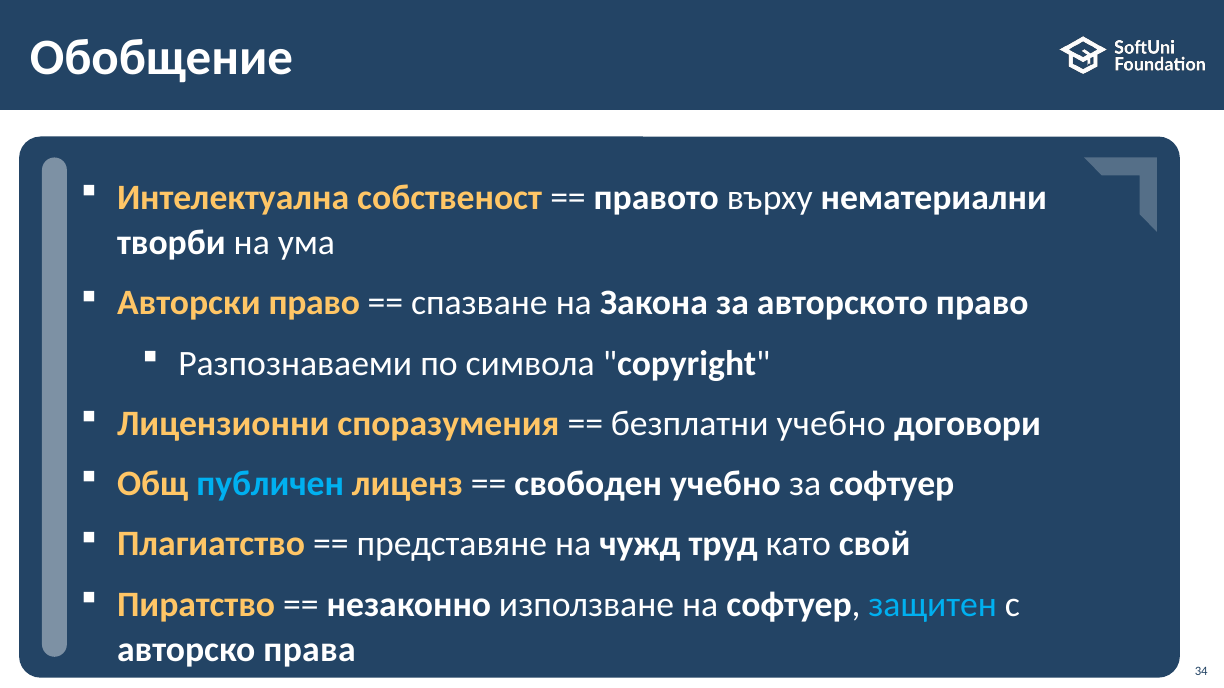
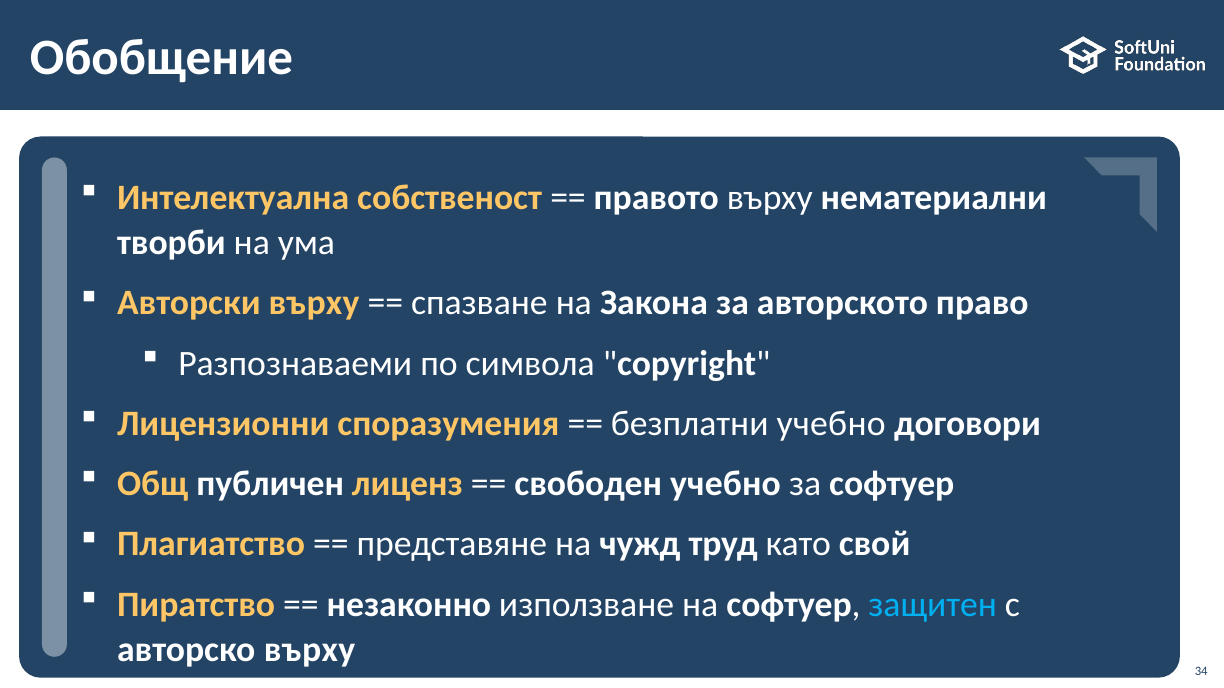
Авторски право: право -> върху (314, 303)
публичен colour: light blue -> white (270, 484)
авторско права: права -> върху (309, 650)
